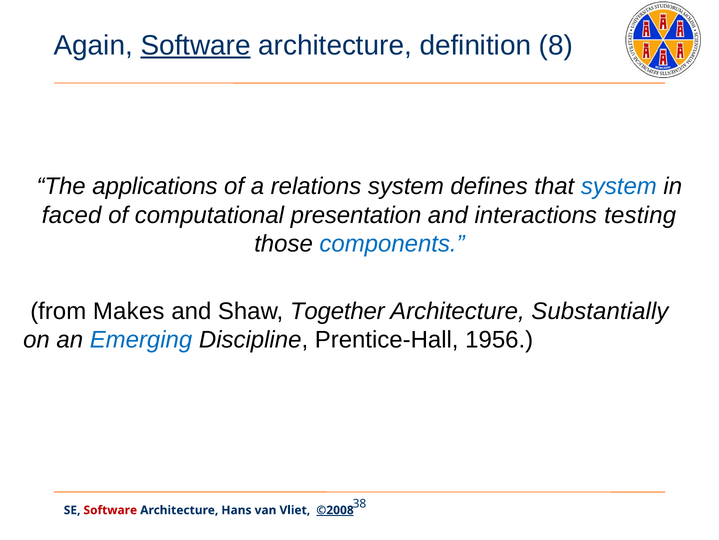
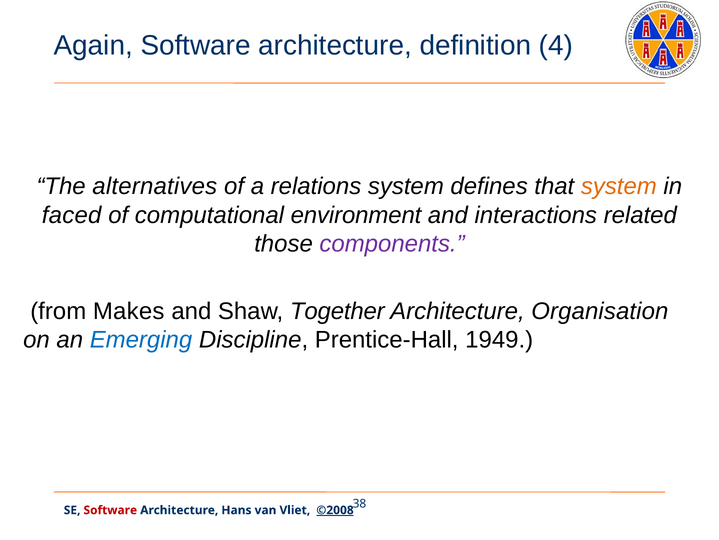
Software underline: present -> none (196, 45)
8: 8 -> 4 (556, 45)
applications: applications -> alternatives (155, 186)
system colour: blue -> orange (619, 186)
presentation: presentation -> environment (356, 215)
testing: testing -> related (640, 215)
components colour: blue -> purple (392, 244)
Substantially: Substantially -> Organisation (600, 311)
1956: 1956 -> 1949 (499, 339)
